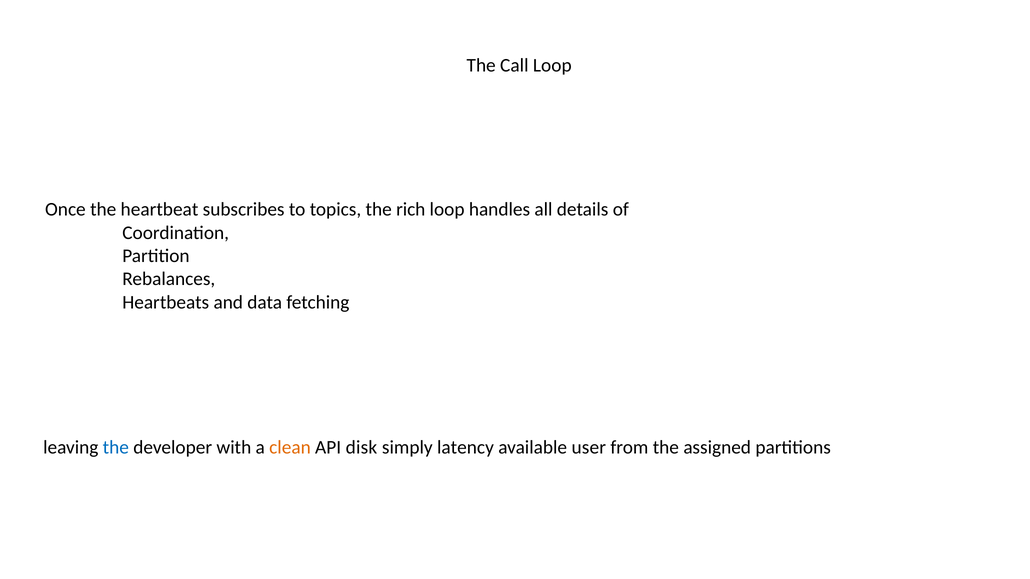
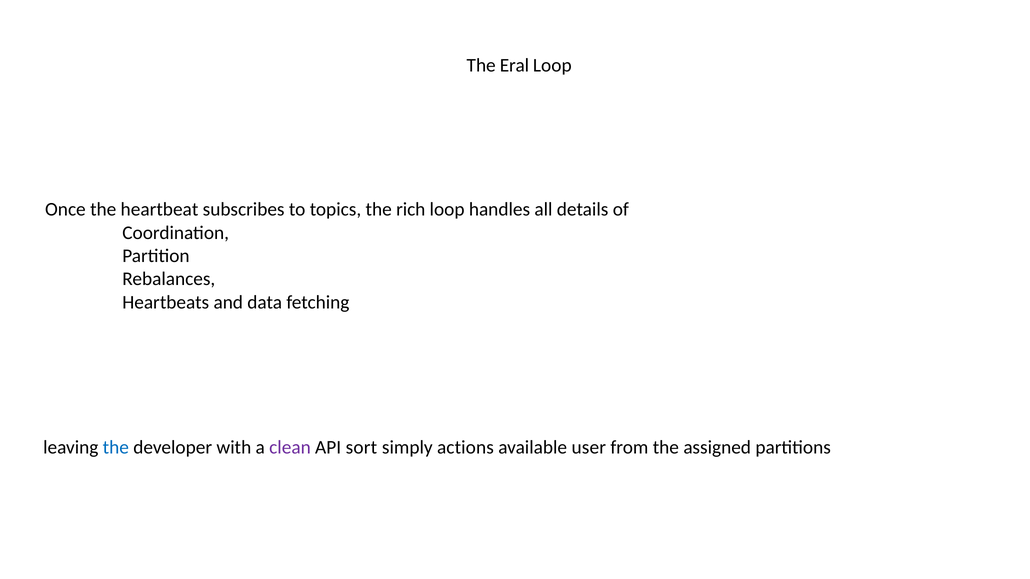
Call: Call -> Eral (514, 65)
clean colour: orange -> purple (290, 448)
disk: disk -> sort (361, 448)
latency: latency -> actions (465, 448)
